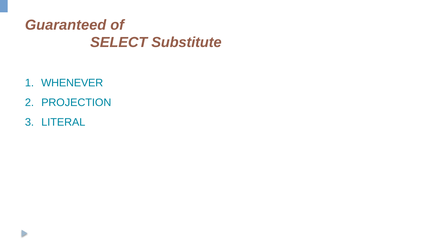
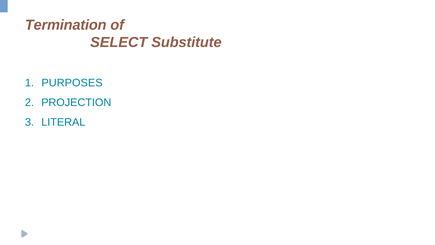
Guaranteed: Guaranteed -> Termination (66, 25)
WHENEVER: WHENEVER -> PURPOSES (72, 83)
